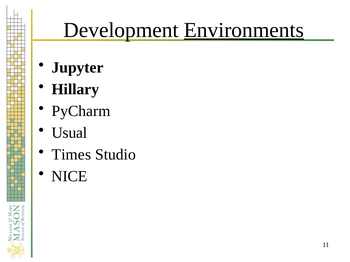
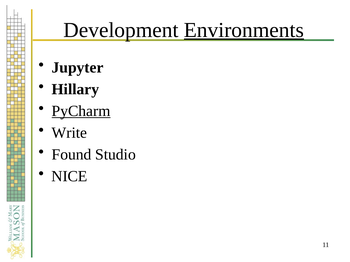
PyCharm underline: none -> present (81, 111)
Usual: Usual -> Write (69, 133)
Times: Times -> Found (71, 155)
